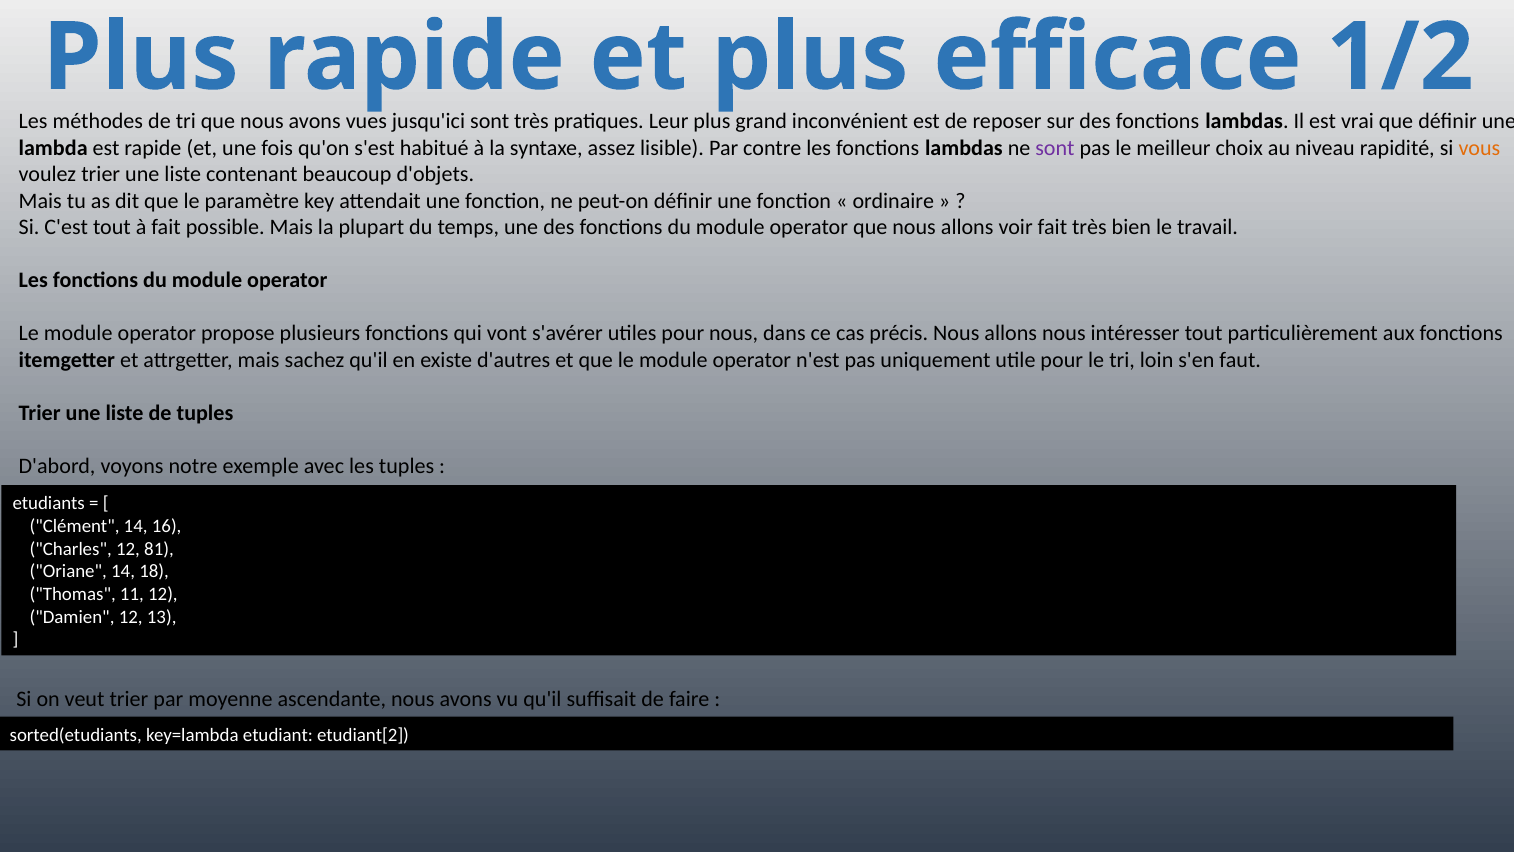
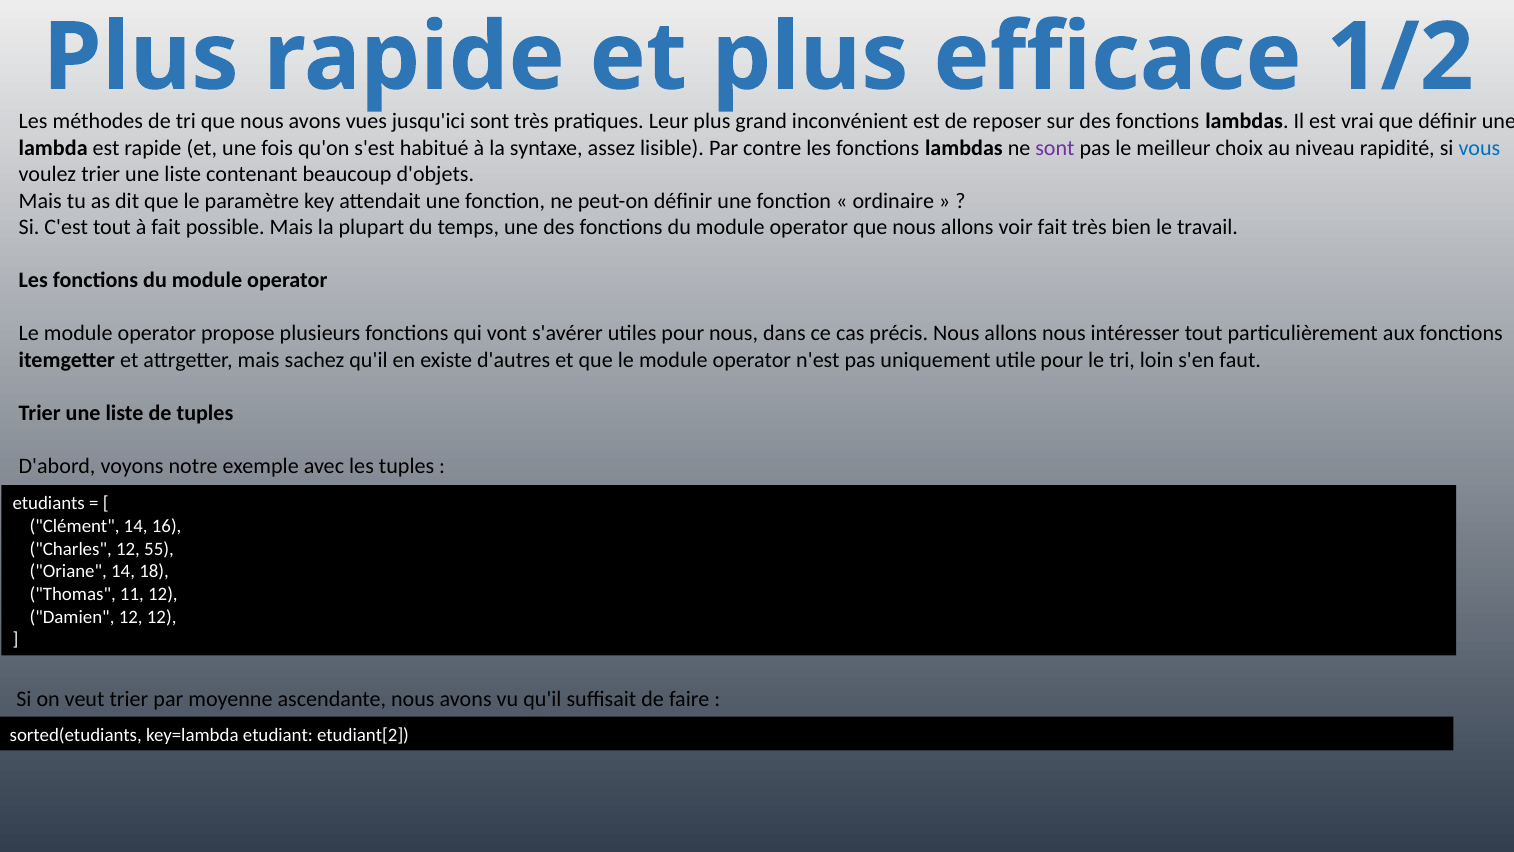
vous colour: orange -> blue (1479, 148)
81: 81 -> 55 (159, 549)
12 13: 13 -> 12 (162, 617)
